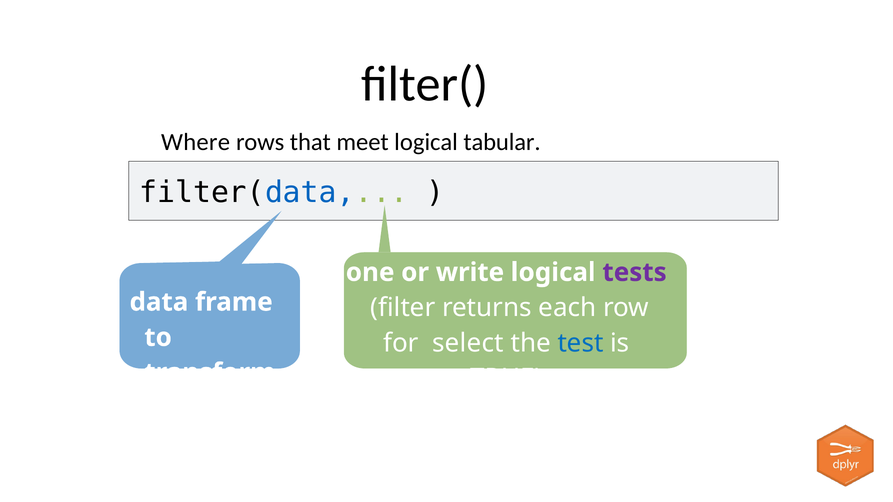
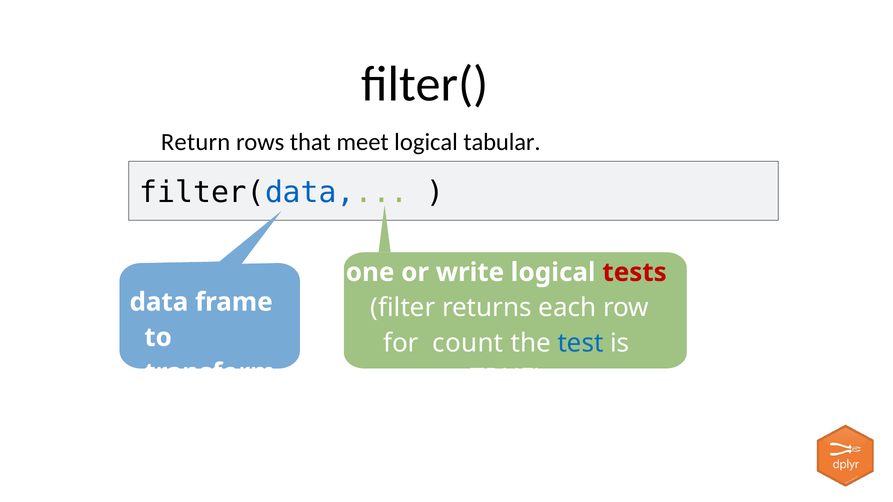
Where: Where -> Return (196, 142)
tests colour: purple -> red (635, 273)
select: select -> count (468, 343)
